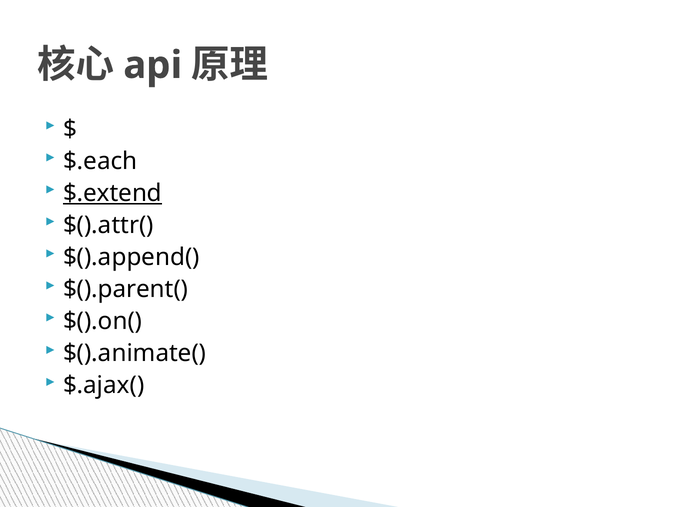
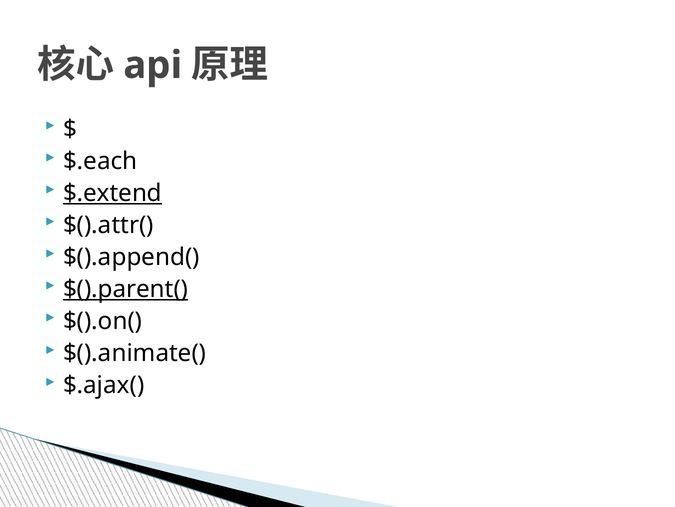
$().parent( underline: none -> present (126, 289)
